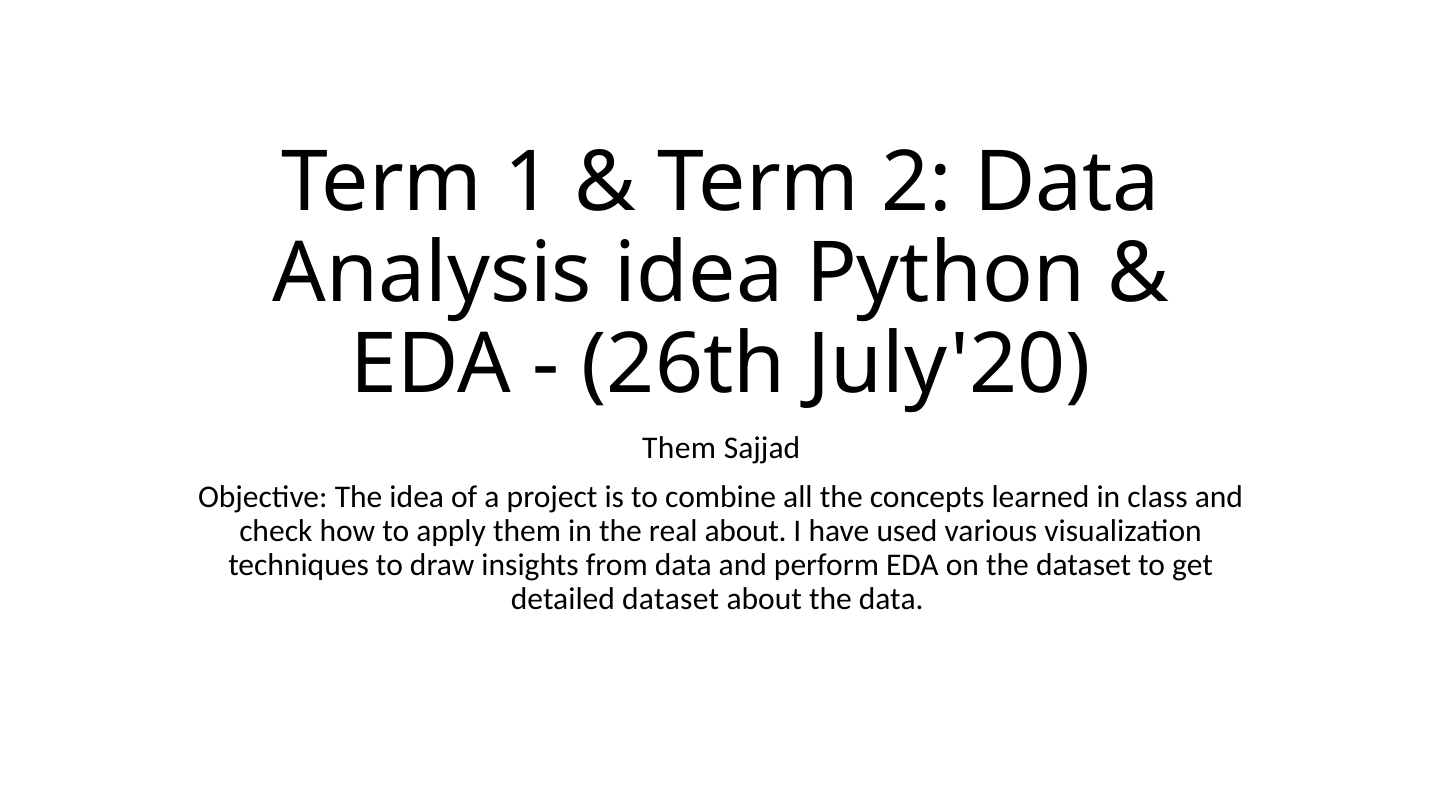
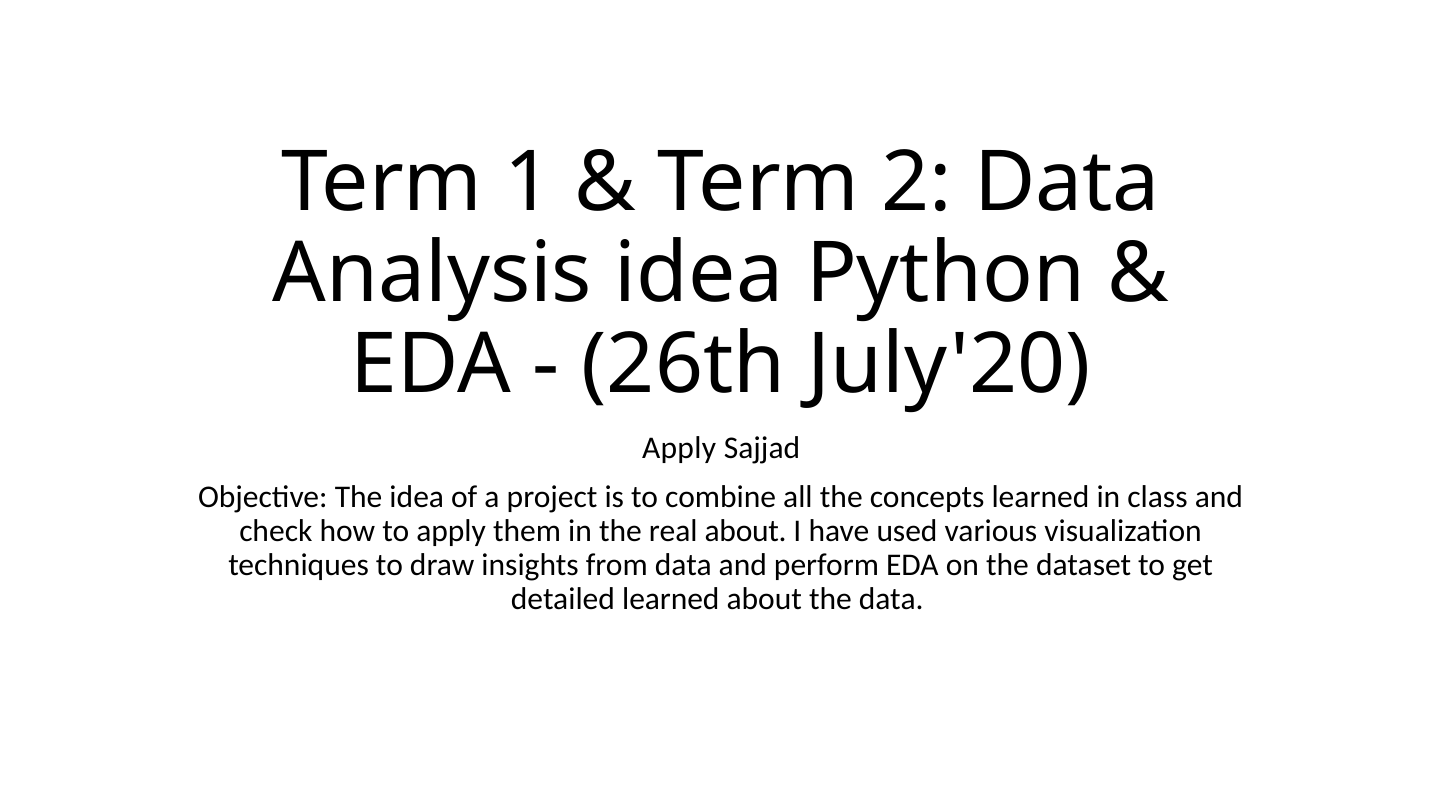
Them: Them -> Apply (679, 448)
detailed dataset: dataset -> learned (671, 600)
